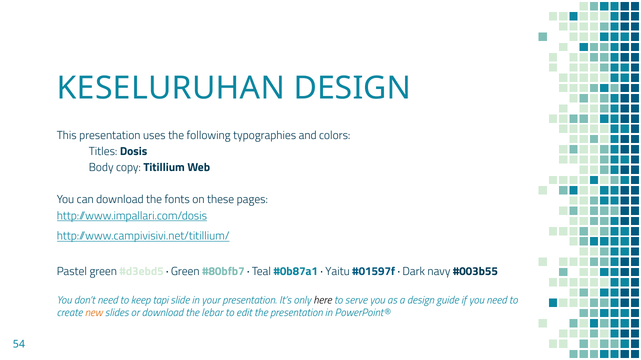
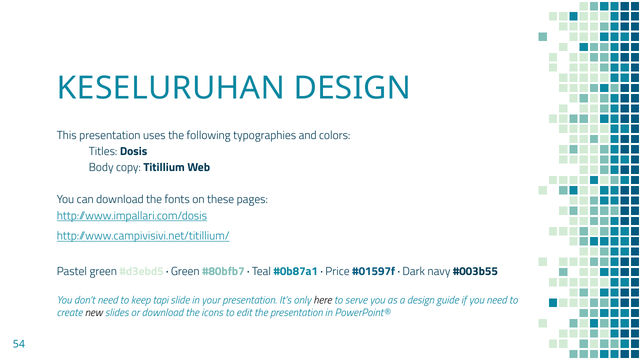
Yaitu: Yaitu -> Price (338, 272)
new colour: orange -> black (94, 313)
lebar: lebar -> icons (212, 313)
